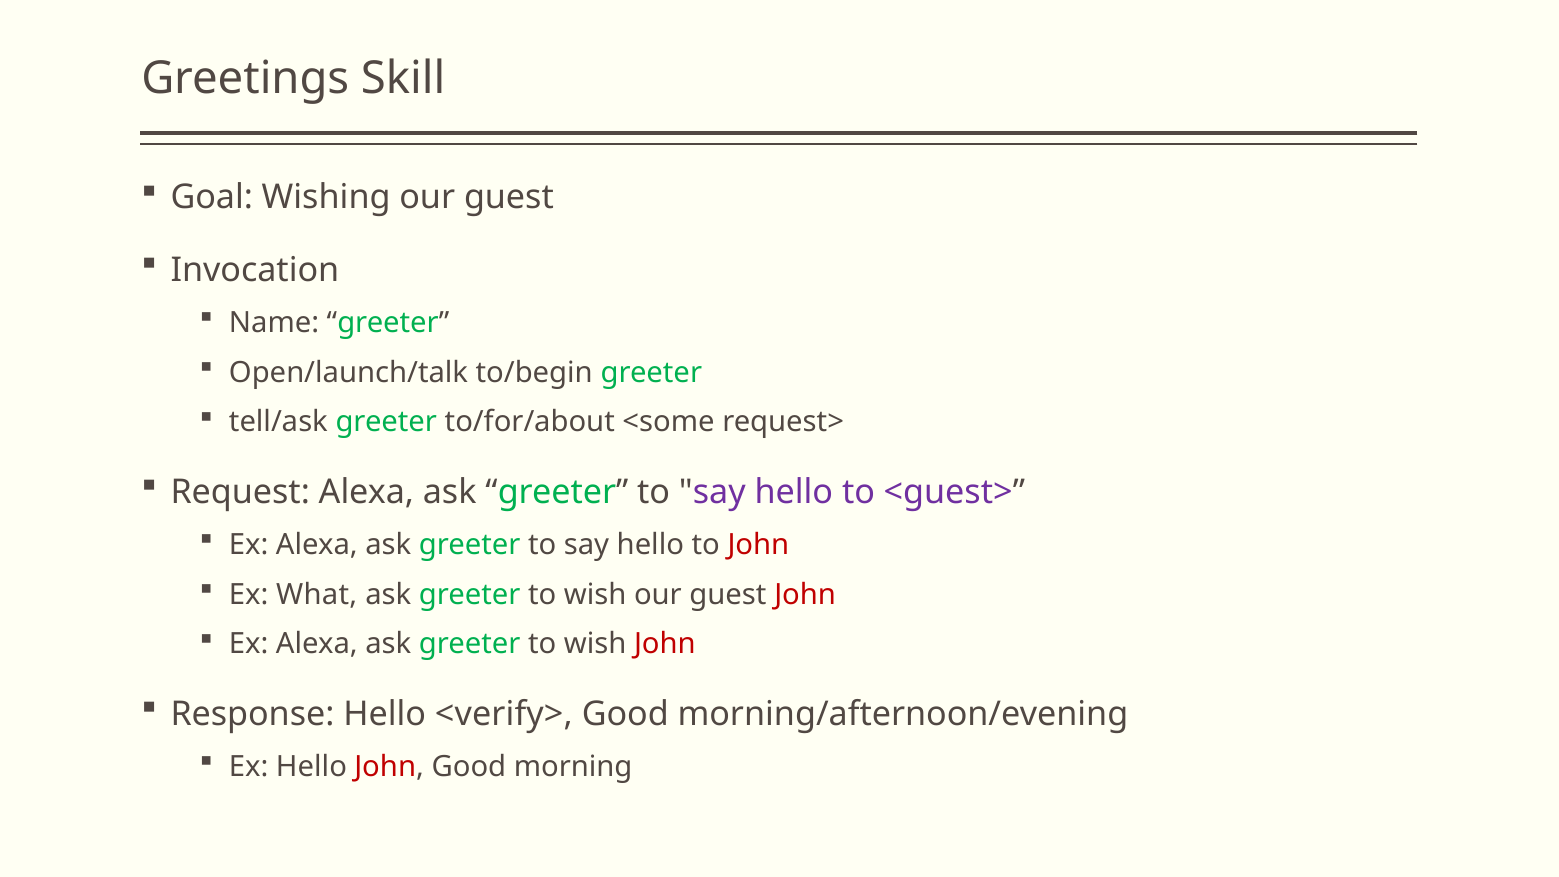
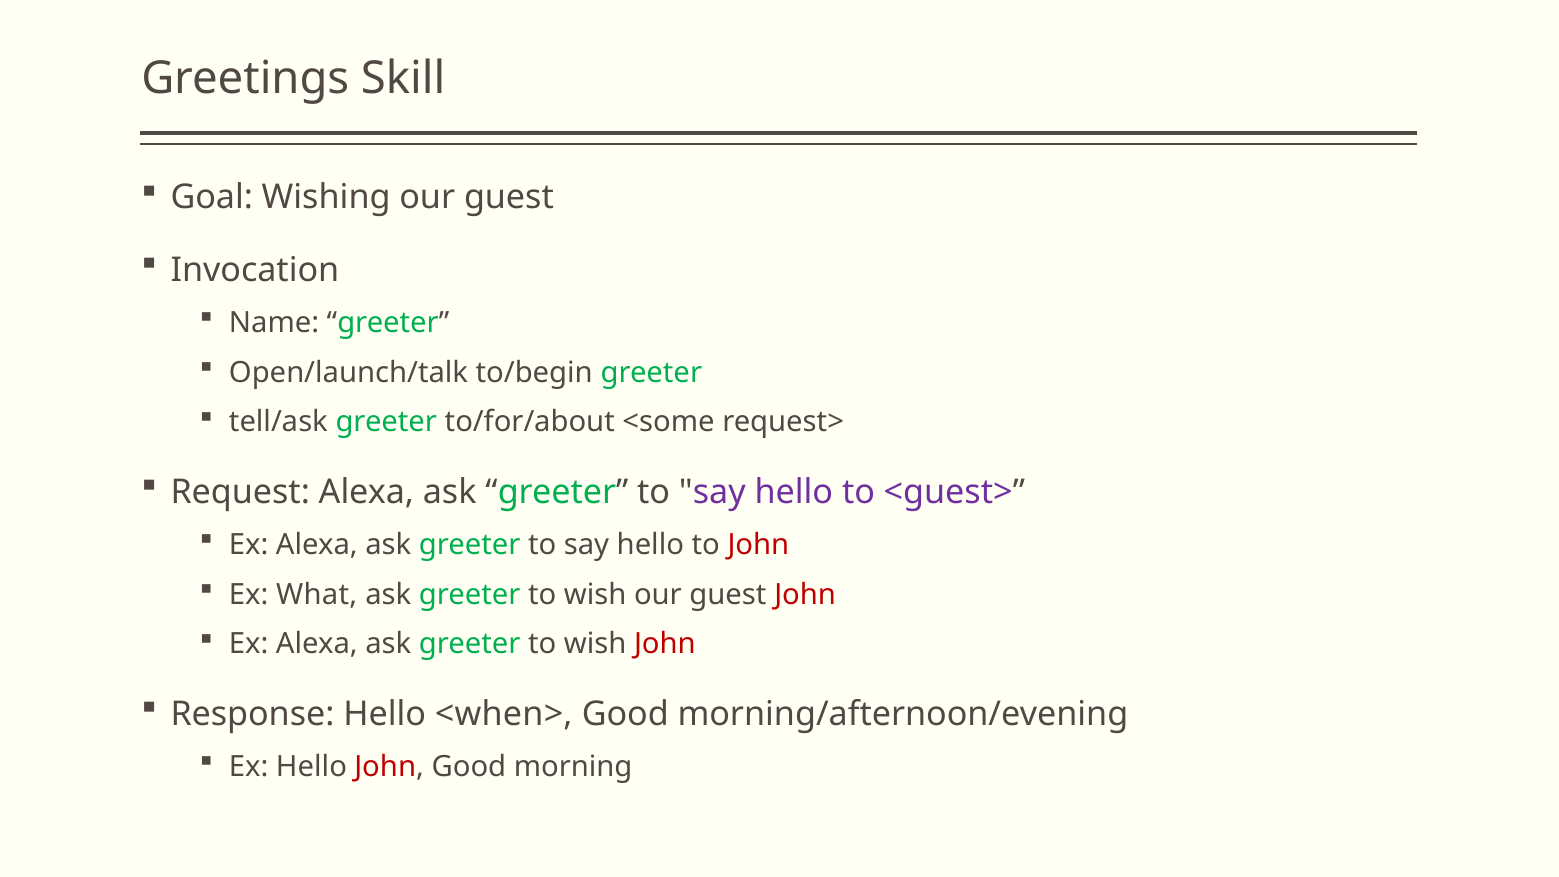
<verify>: <verify> -> <when> (504, 714)
